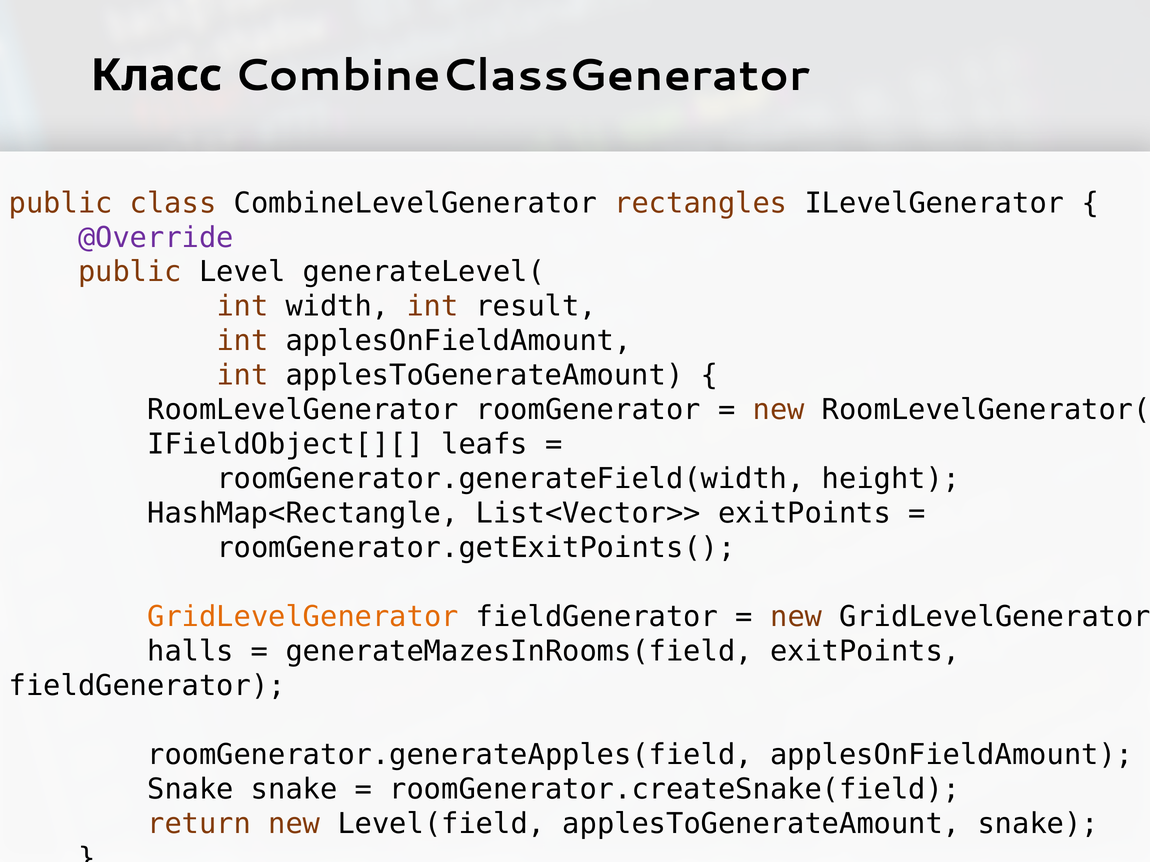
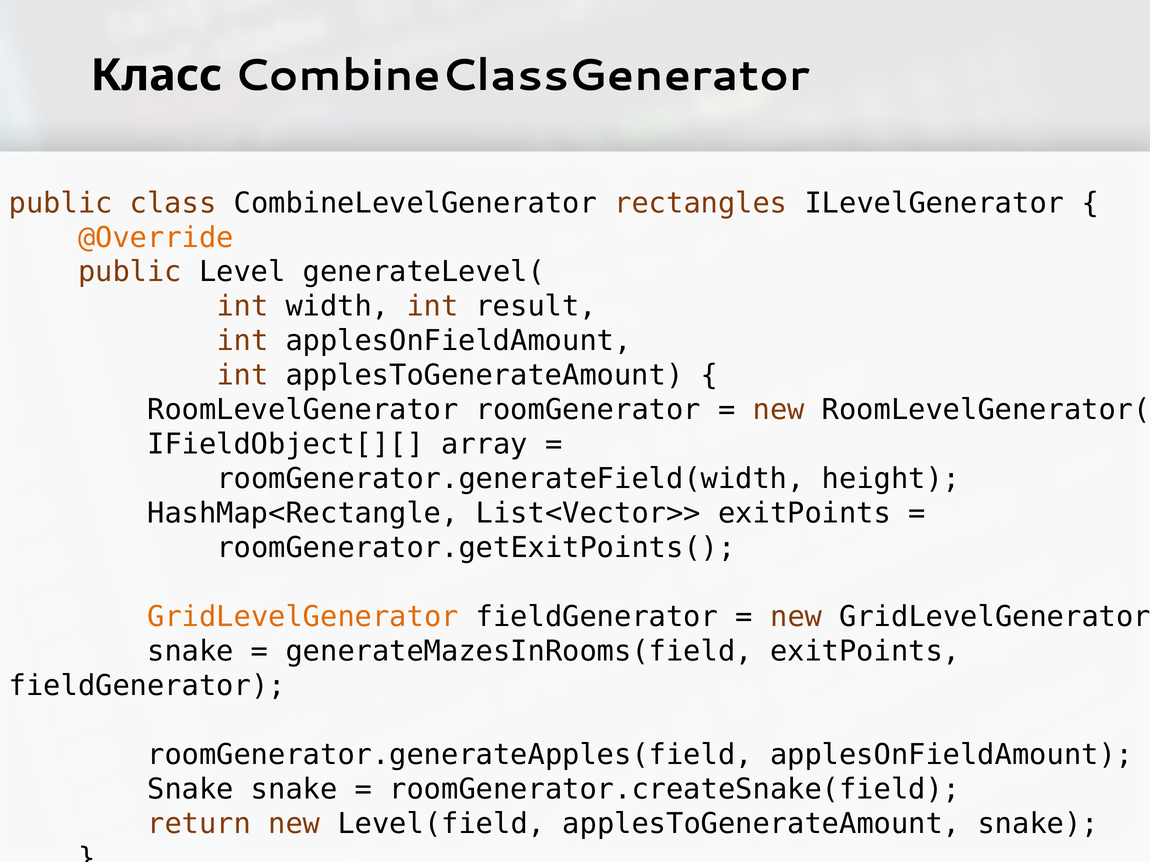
@Override colour: purple -> orange (156, 238)
leafs: leafs -> array (485, 445)
halls: halls -> snake (191, 652)
